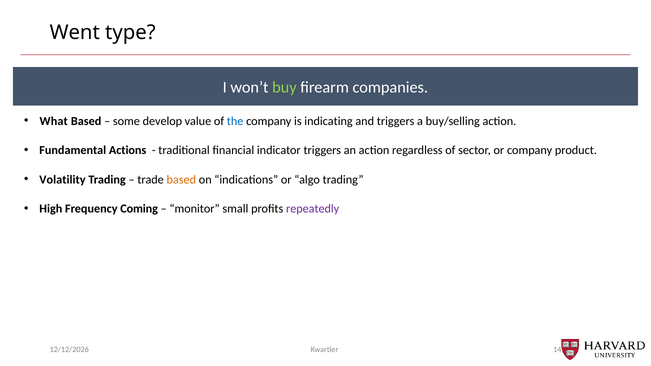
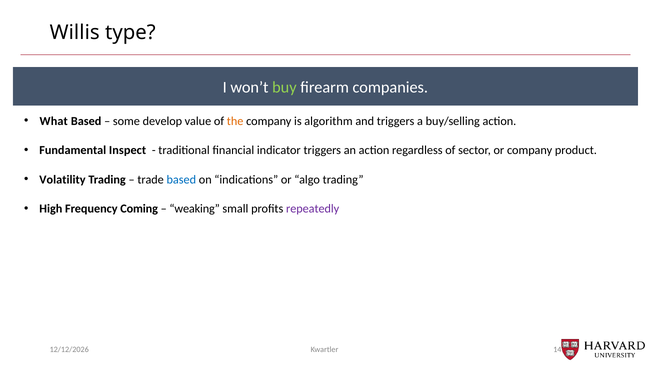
Went: Went -> Willis (75, 33)
the colour: blue -> orange (235, 121)
indicating: indicating -> algorithm (329, 121)
Actions: Actions -> Inspect (128, 150)
based colour: orange -> blue (181, 180)
monitor: monitor -> weaking (195, 209)
